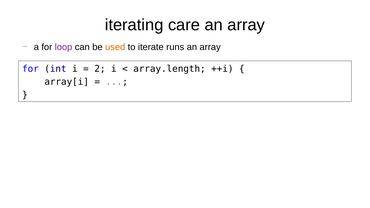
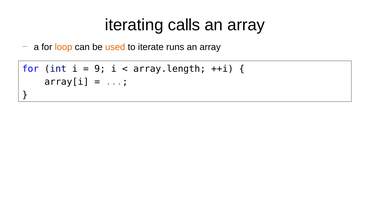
care: care -> calls (184, 25)
loop colour: purple -> orange (64, 47)
2: 2 -> 9 (100, 69)
